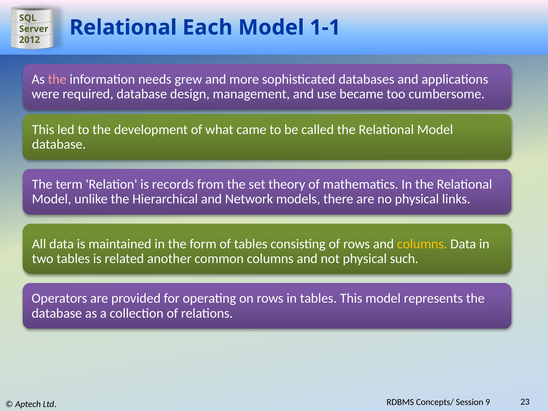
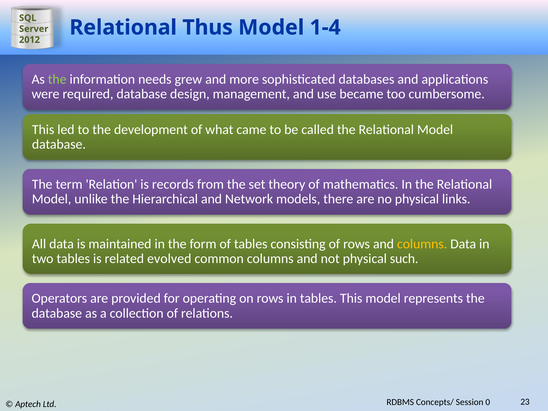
Each: Each -> Thus (208, 27)
1-1: 1-1 -> 1-4 (325, 27)
the colour: pink -> light green (57, 79)
another: another -> evolved (169, 259)
9: 9 -> 0 (488, 402)
